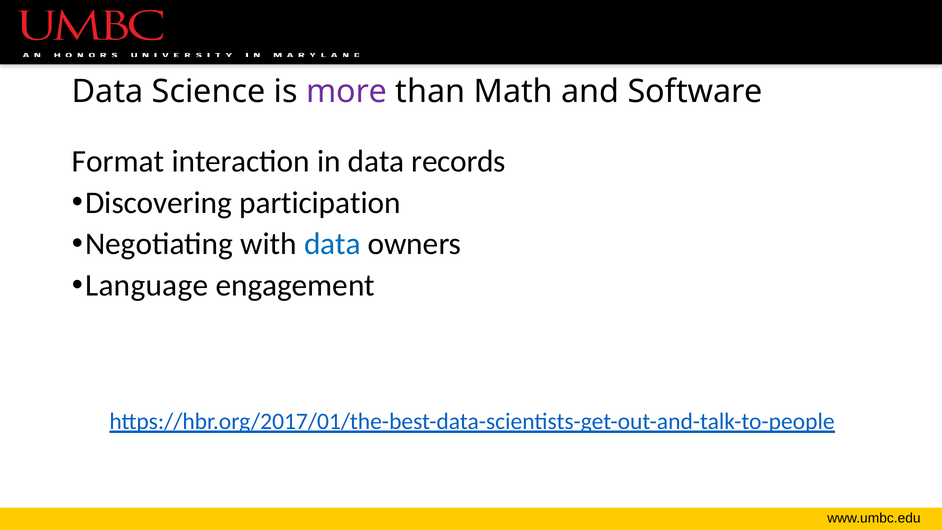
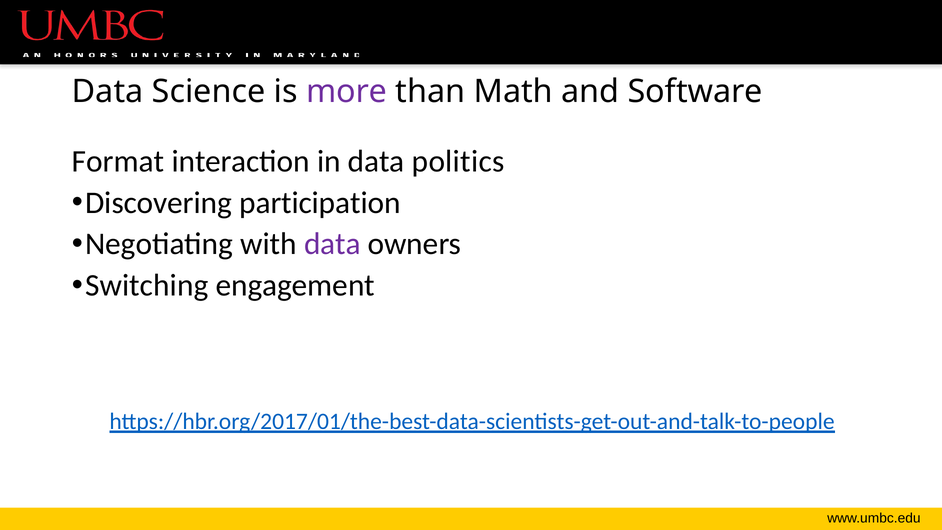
records: records -> politics (458, 161)
data colour: blue -> purple (332, 244)
Language: Language -> Switching (147, 285)
